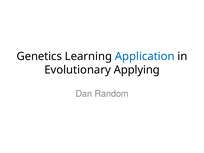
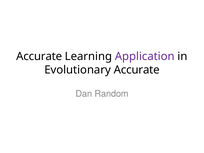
Genetics: Genetics -> Accurate (39, 56)
Application colour: blue -> purple (145, 56)
Evolutionary Applying: Applying -> Accurate (137, 70)
